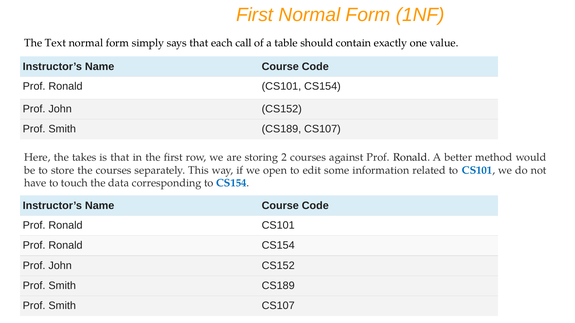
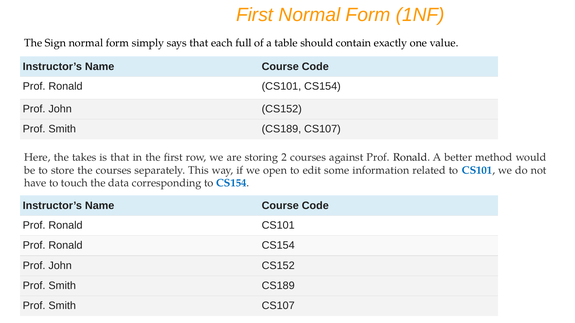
Text: Text -> Sign (55, 43)
call: call -> full (244, 43)
